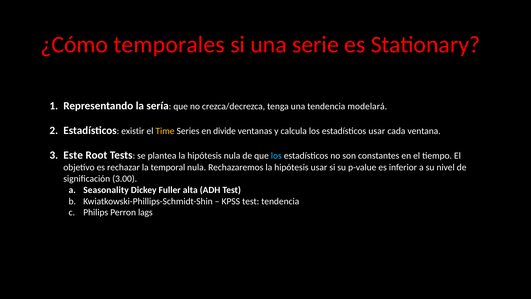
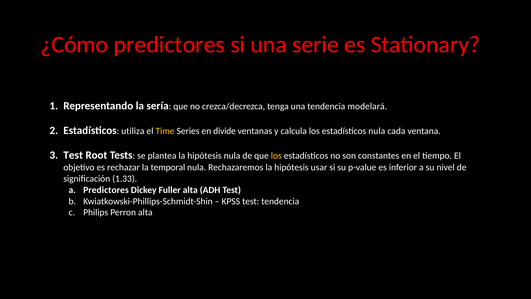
¿Cómo temporales: temporales -> predictores (169, 45)
existir: existir -> utiliza (133, 131)
estadísticos usar: usar -> nula (377, 131)
Este: Este -> Test (73, 155)
los colour: light blue -> yellow (276, 156)
3.00: 3.00 -> 1.33 (125, 178)
a Seasonality: Seasonality -> Predictores (106, 190)
Perron lags: lags -> alta (145, 212)
